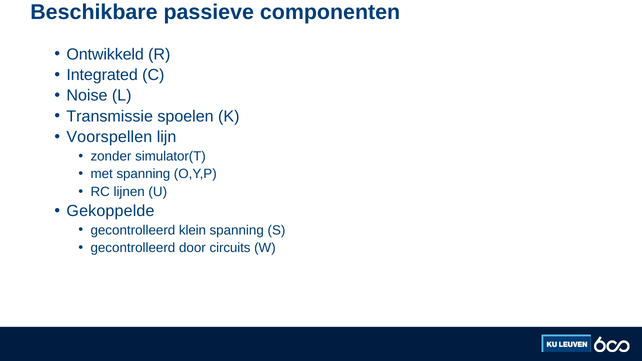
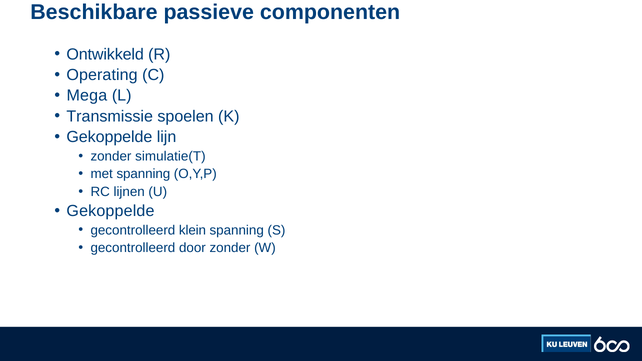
Integrated: Integrated -> Operating (102, 75)
Noise: Noise -> Mega (87, 96)
Voorspellen: Voorspellen -> Gekoppelde (109, 137)
simulator(T: simulator(T -> simulatie(T (170, 156)
door circuits: circuits -> zonder (230, 248)
